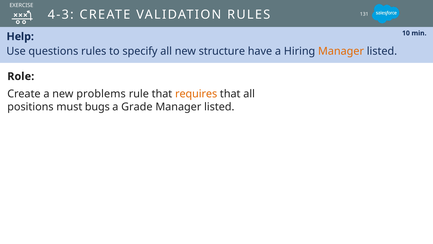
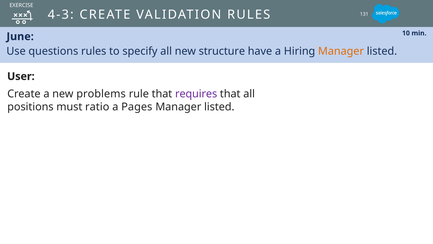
Help: Help -> June (20, 37)
Role: Role -> User (21, 76)
requires colour: orange -> purple (196, 94)
bugs: bugs -> ratio (97, 107)
Grade: Grade -> Pages (137, 107)
